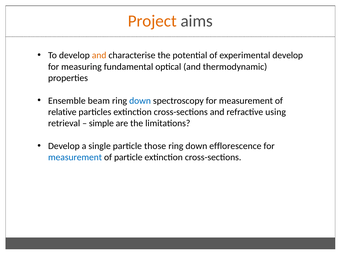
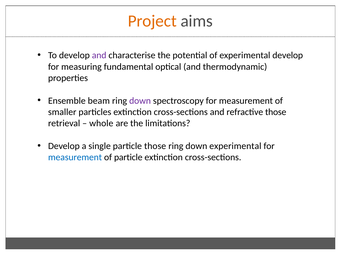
and colour: orange -> purple (99, 55)
down colour: blue -> purple (140, 101)
relative: relative -> smaller (62, 112)
refractive using: using -> those (276, 112)
simple: simple -> whole (101, 124)
down efflorescence: efflorescence -> experimental (235, 146)
